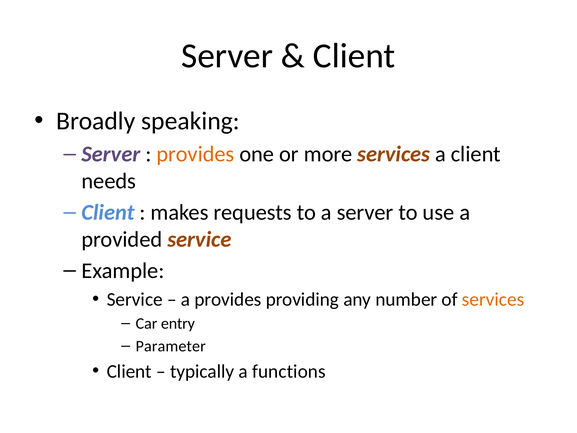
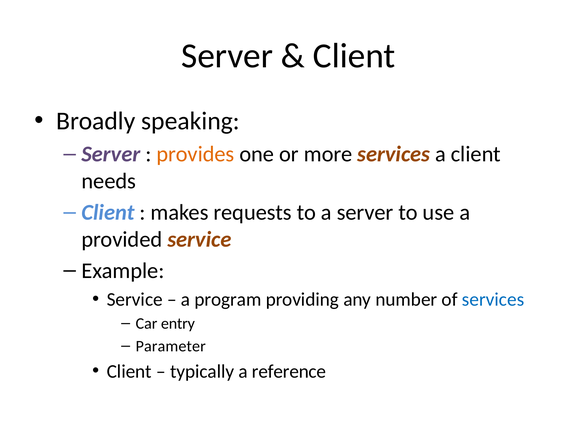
a provides: provides -> program (228, 299)
services colour: orange -> blue (493, 299)
functions: functions -> reference (289, 371)
